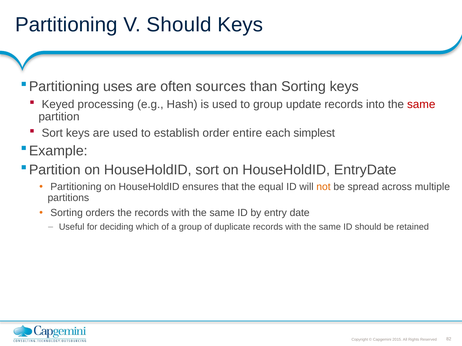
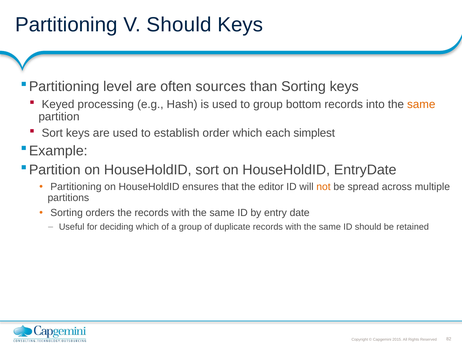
uses: uses -> level (118, 87)
update: update -> bottom (304, 104)
same colour: red -> orange (421, 104)
order entire: entire -> which (247, 133)
equal: equal -> editor (271, 187)
